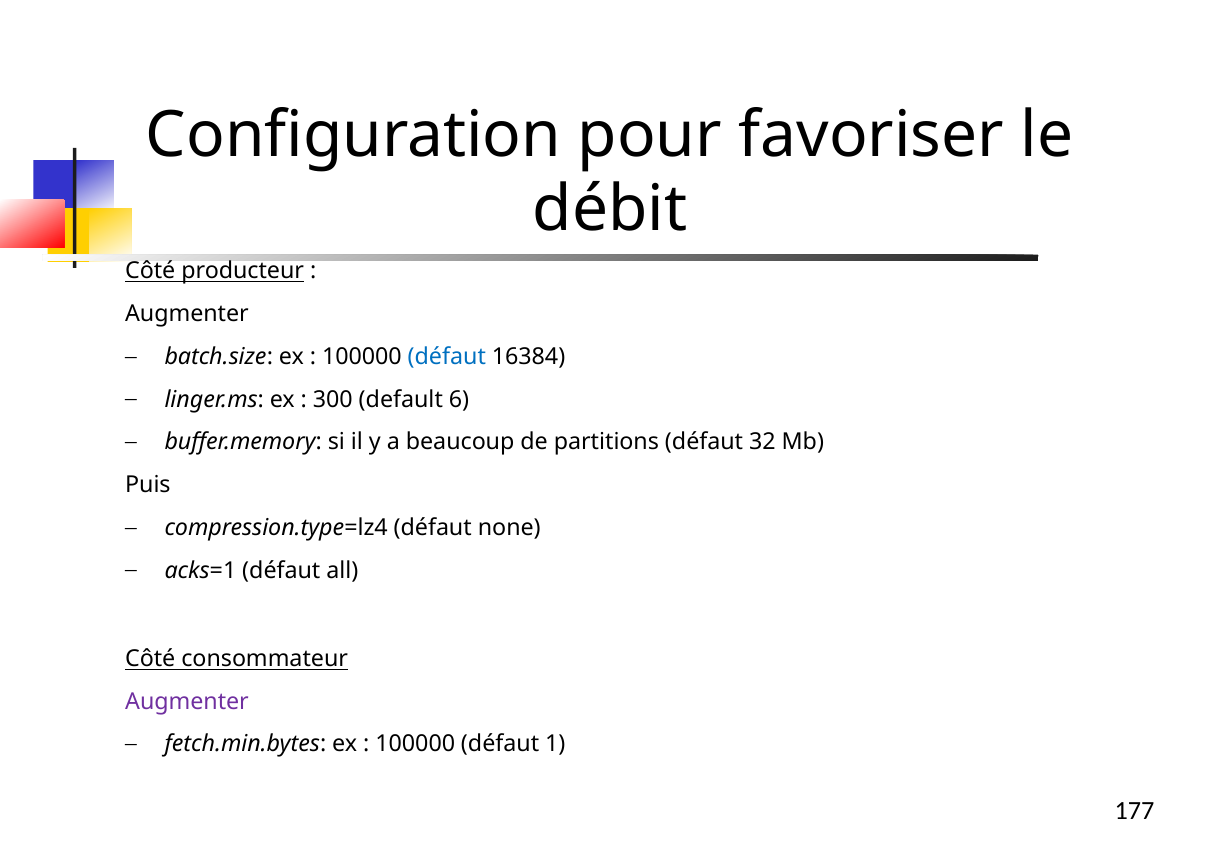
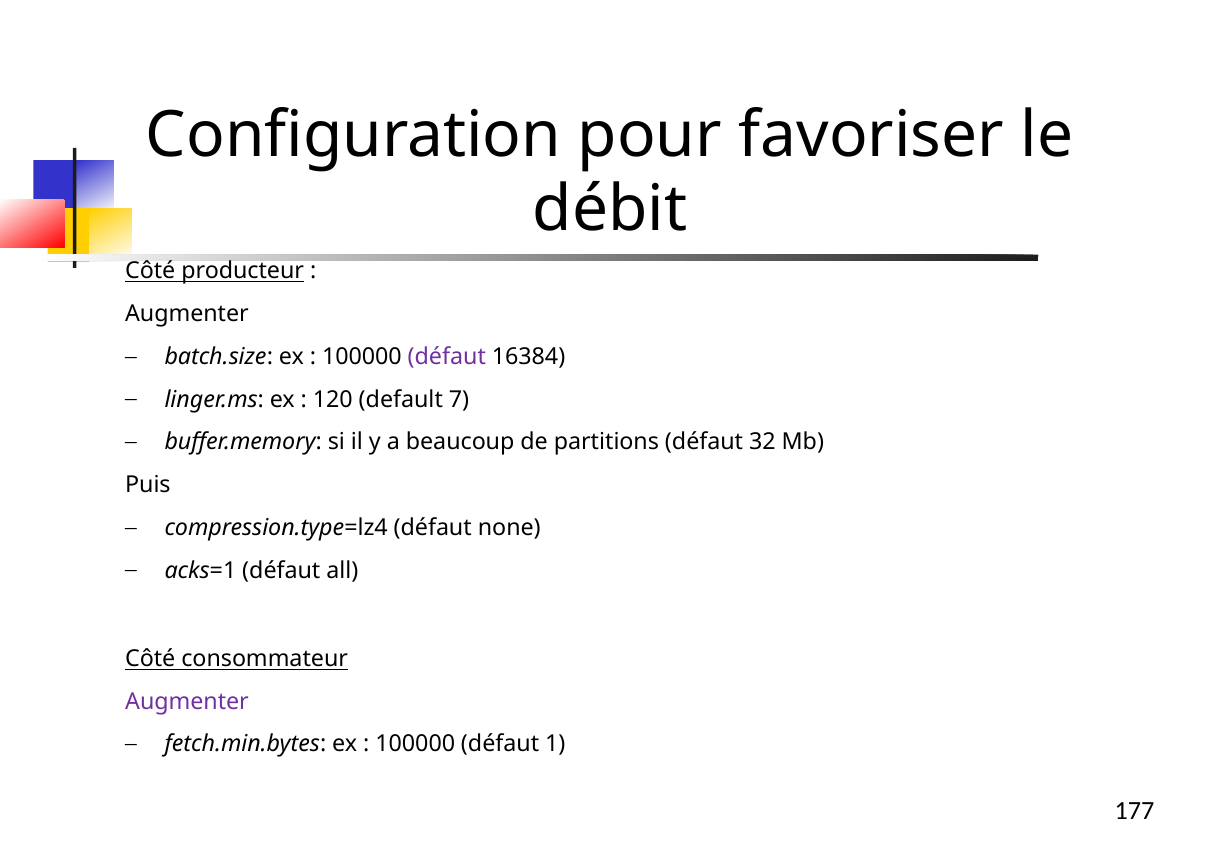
défaut colour: blue -> purple (447, 357)
300: 300 -> 120 (333, 399)
6: 6 -> 7 (459, 399)
